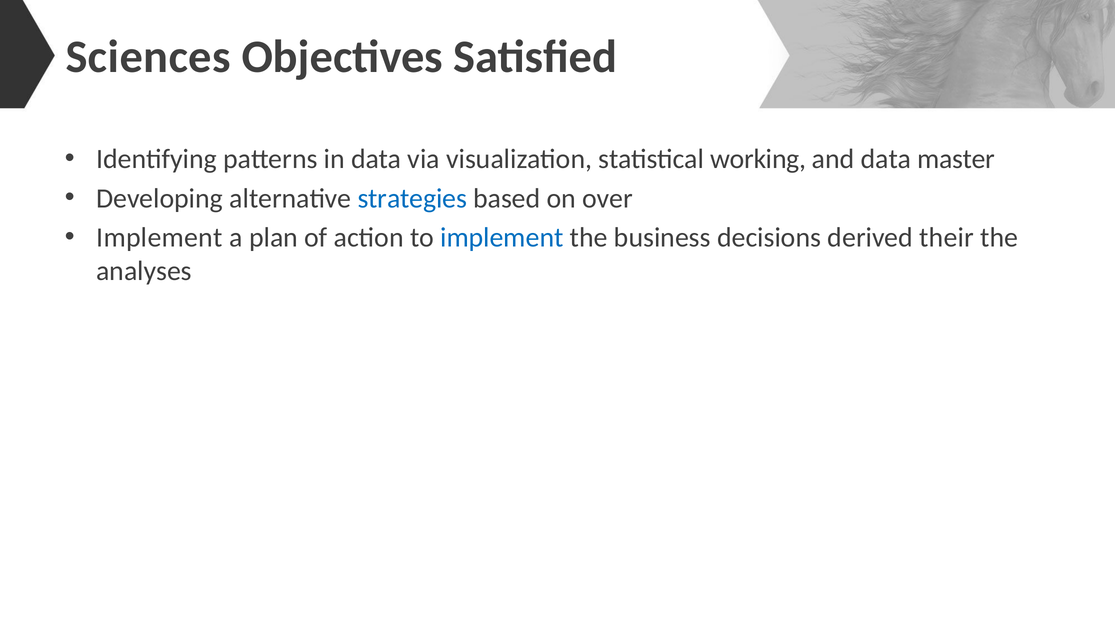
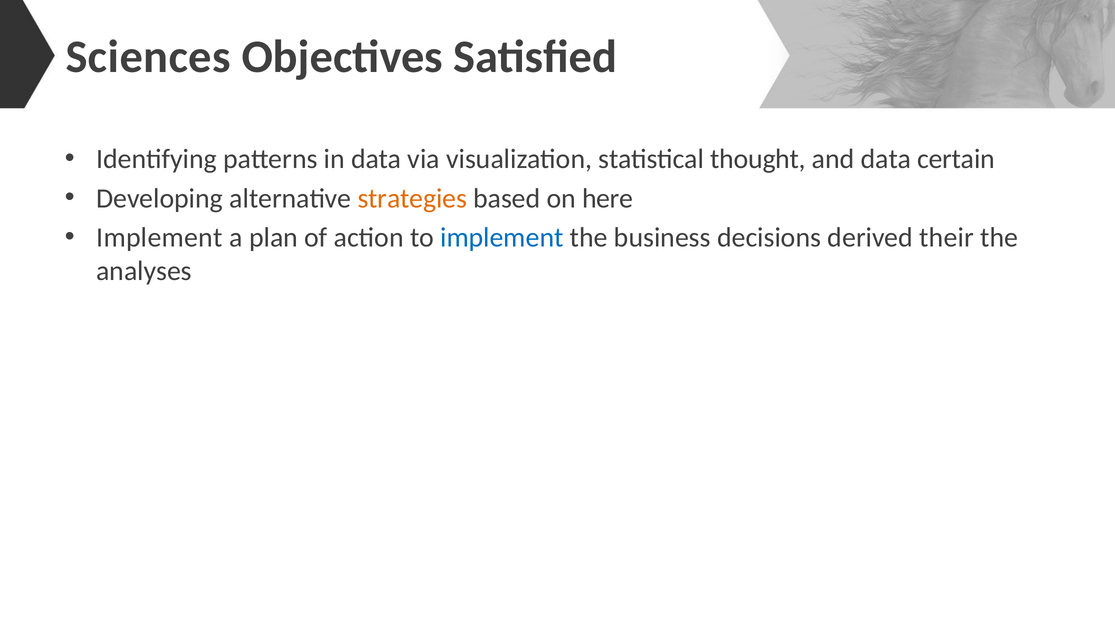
working: working -> thought (758, 159)
master: master -> certain (956, 159)
strategies colour: blue -> orange (412, 198)
over: over -> here (608, 198)
